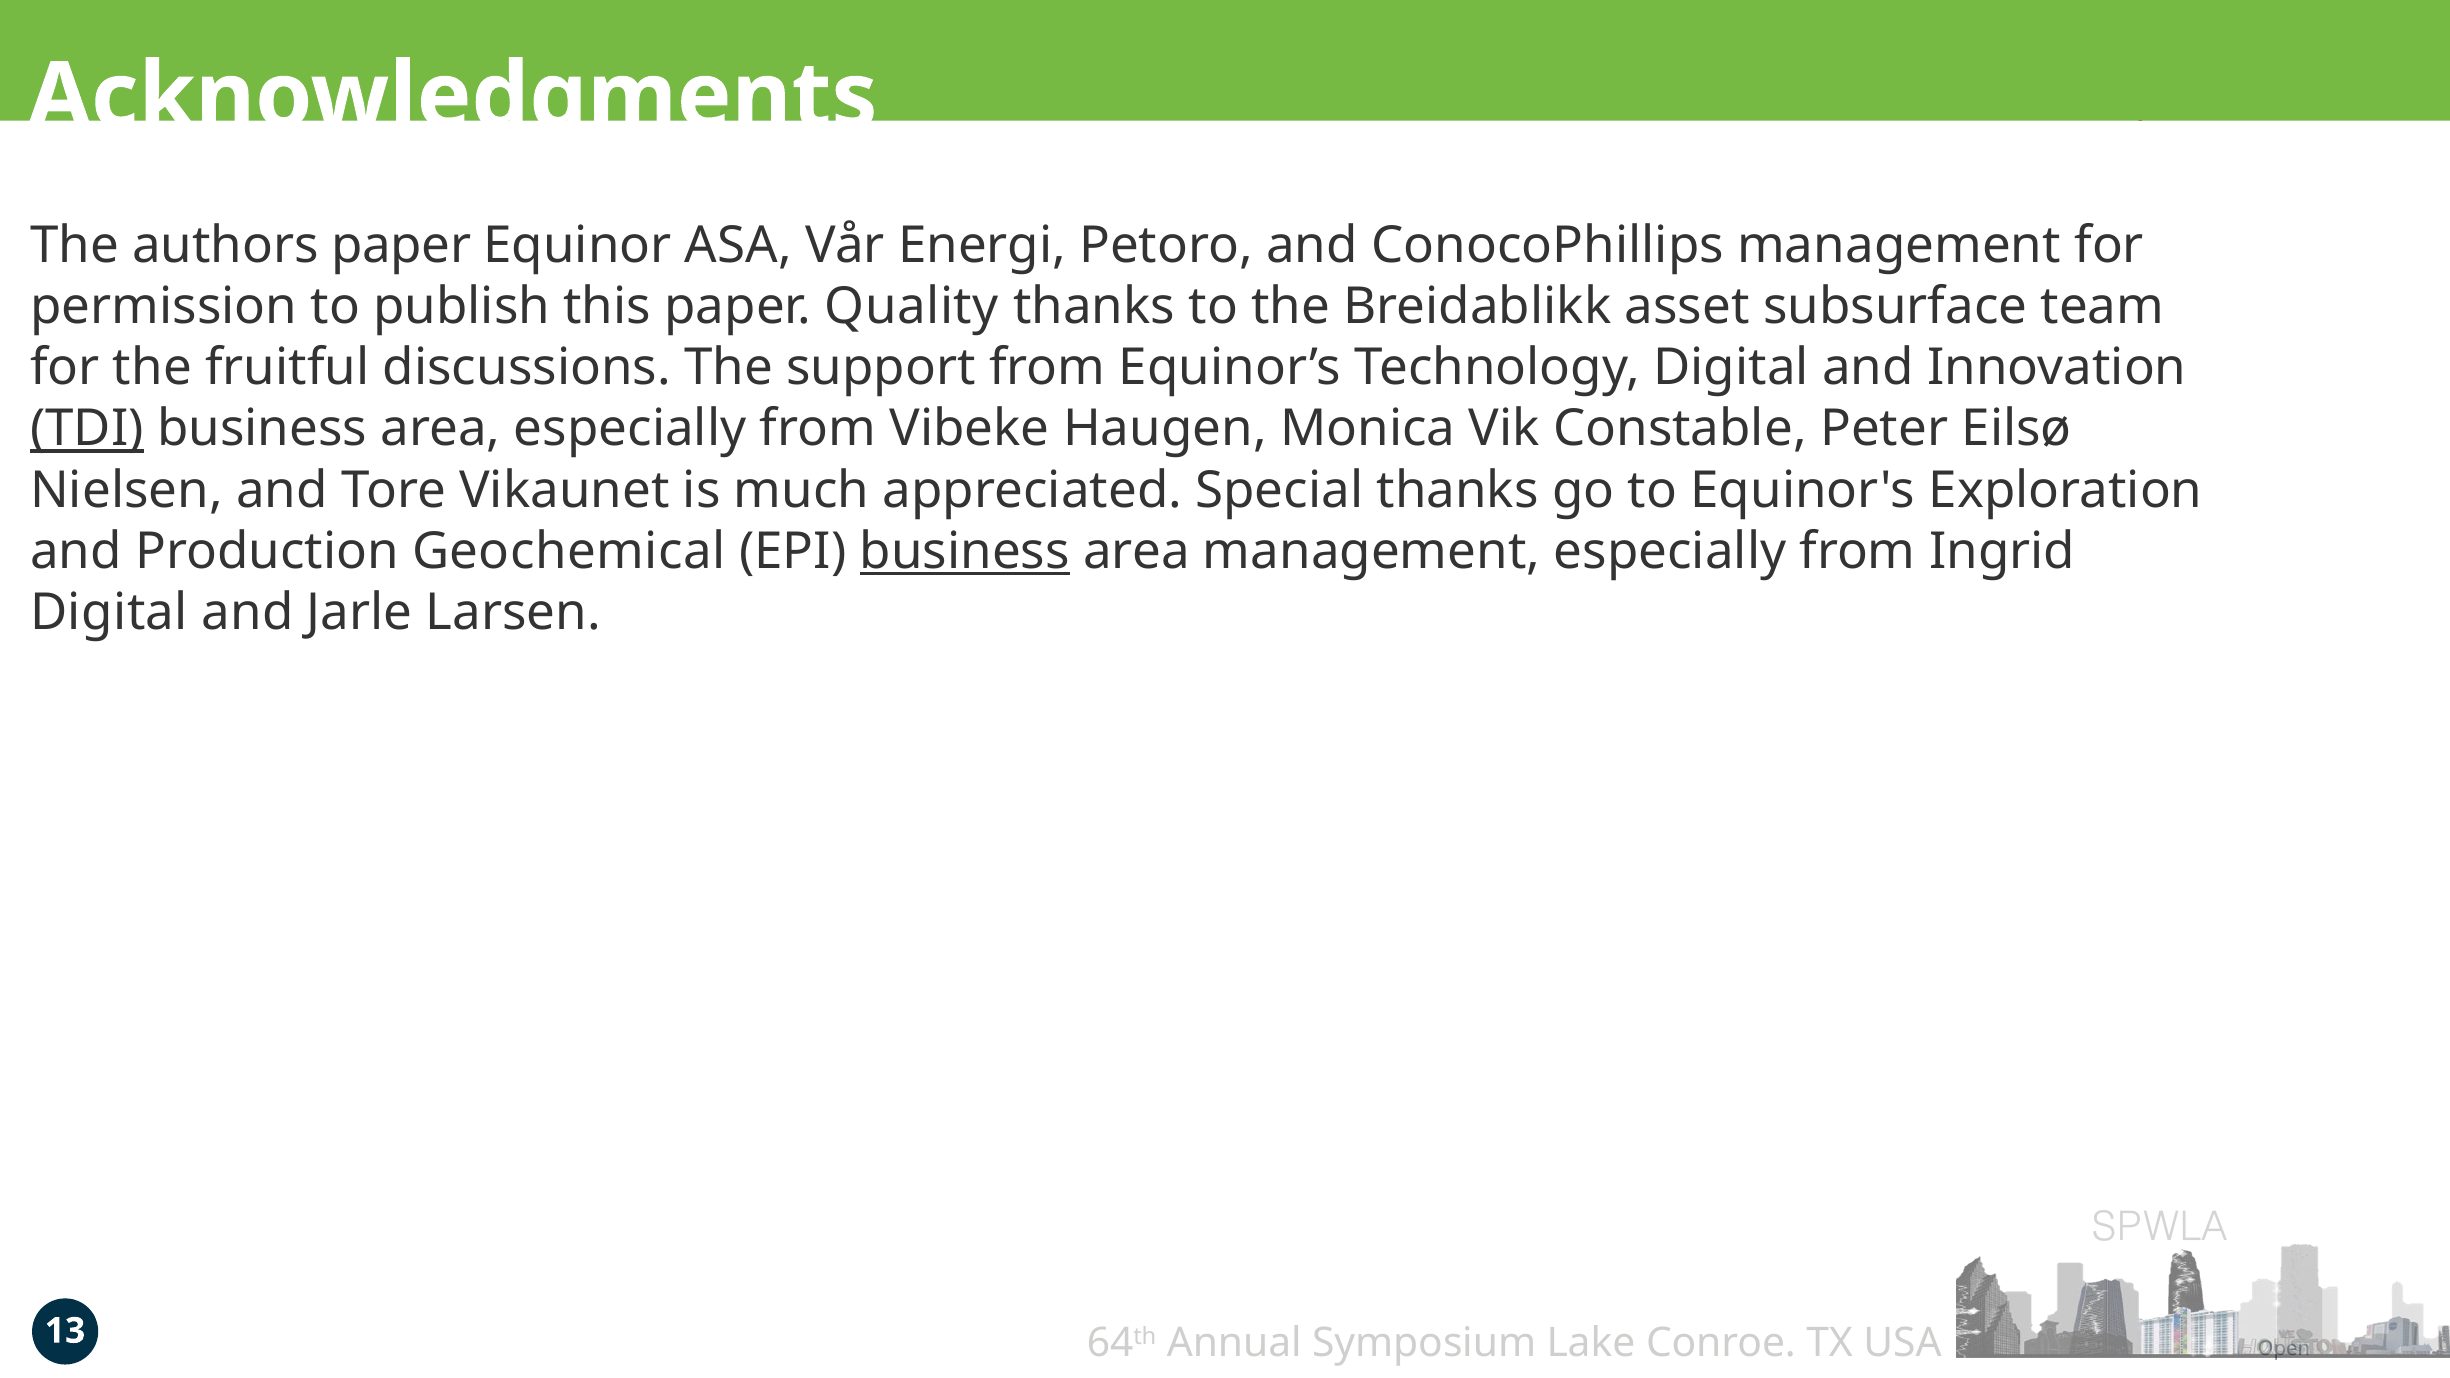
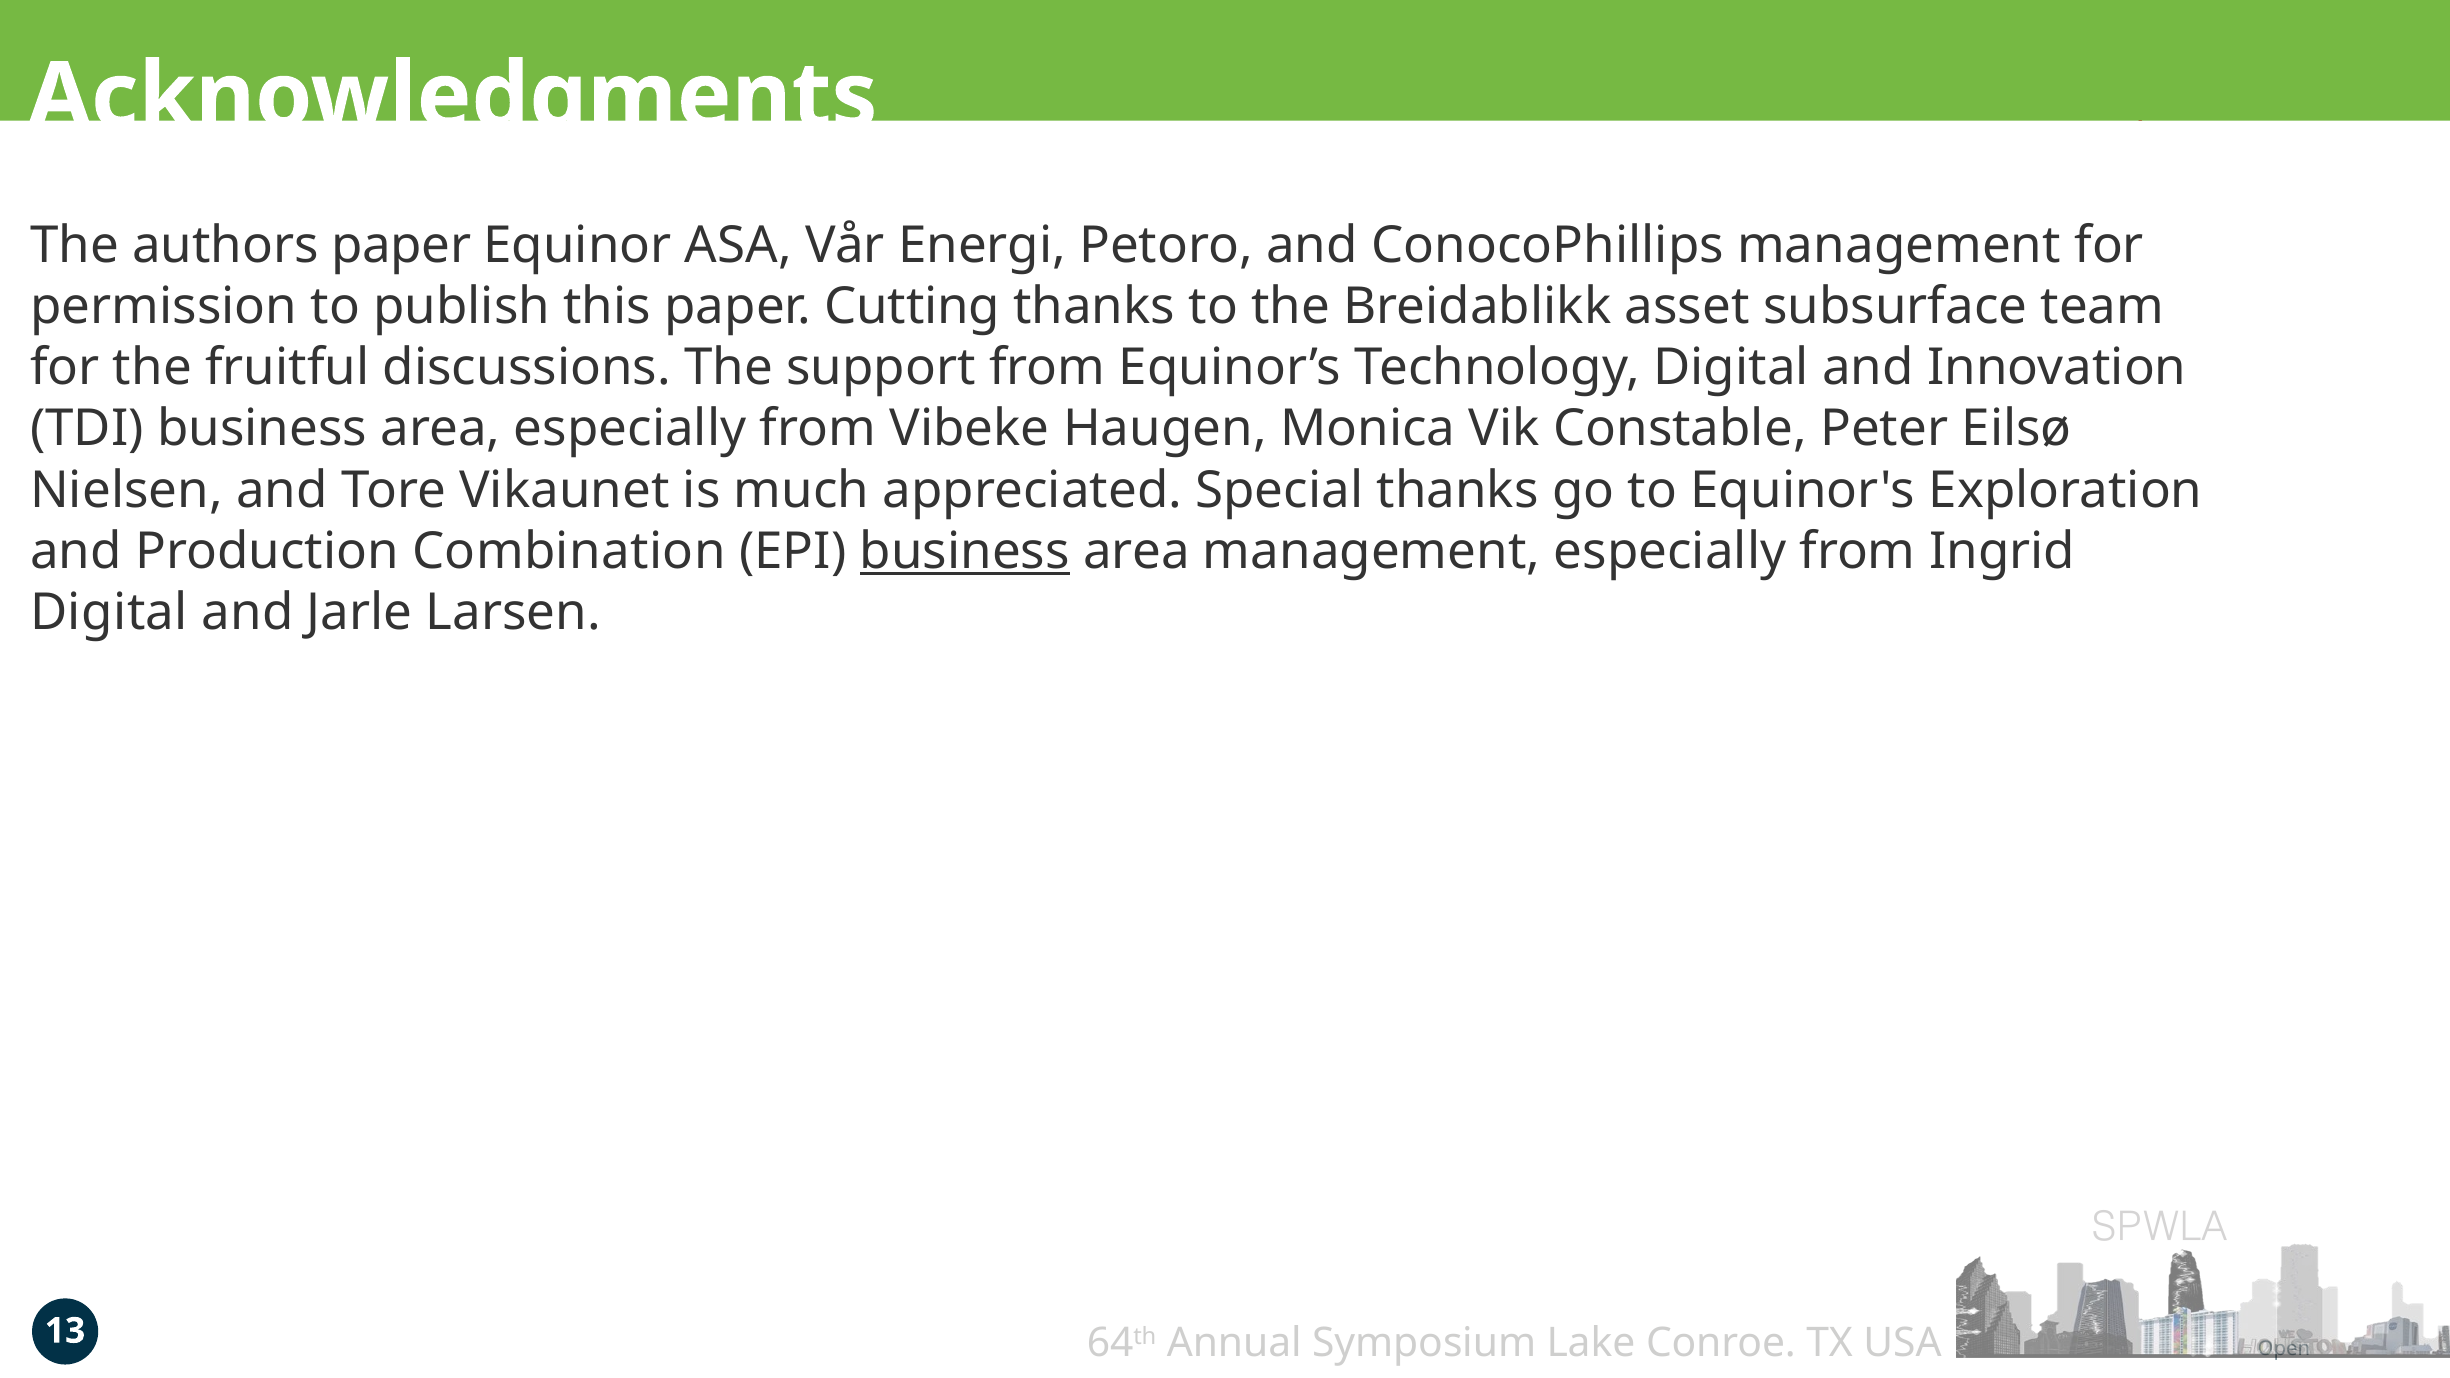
Quality: Quality -> Cutting (912, 307)
TDI underline: present -> none (87, 429)
Geochemical: Geochemical -> Combination (569, 552)
